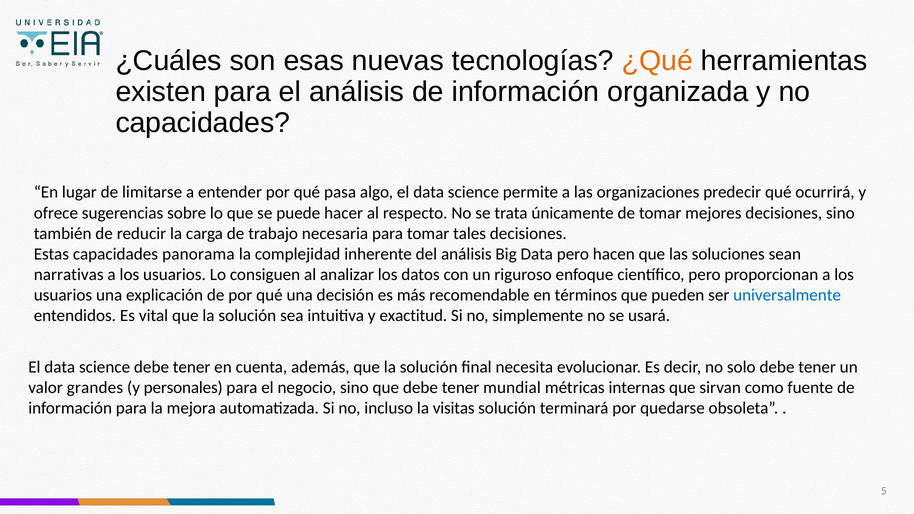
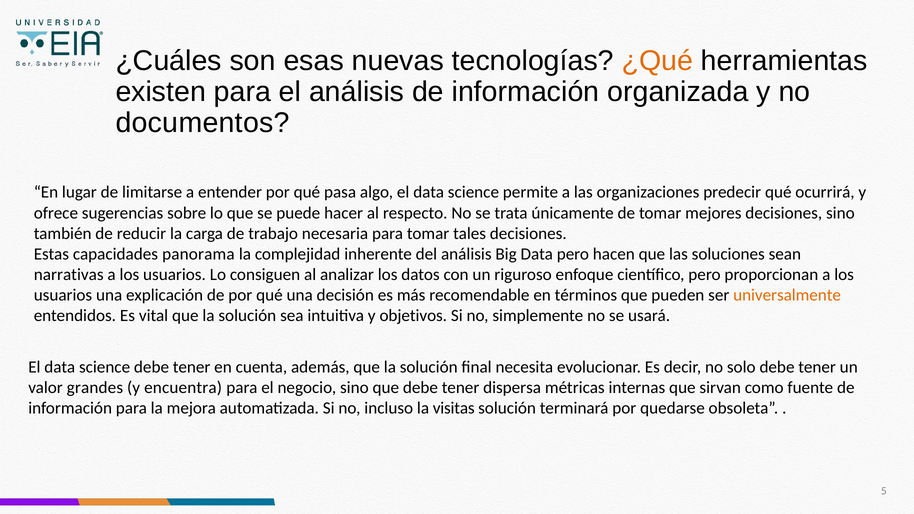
capacidades: capacidades -> documentos (203, 123)
universalmente colour: blue -> orange (787, 295)
exactitud: exactitud -> objetivos (413, 316)
personales: personales -> encuentra (183, 388)
mundial: mundial -> dispersa (512, 388)
